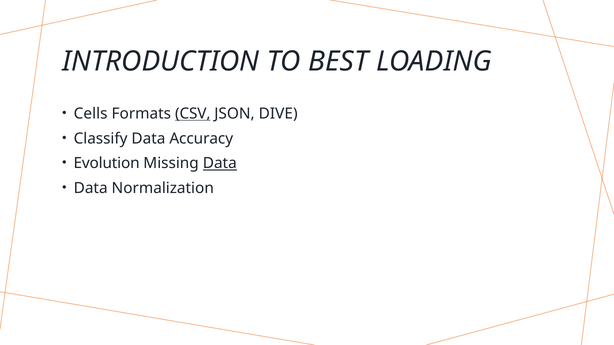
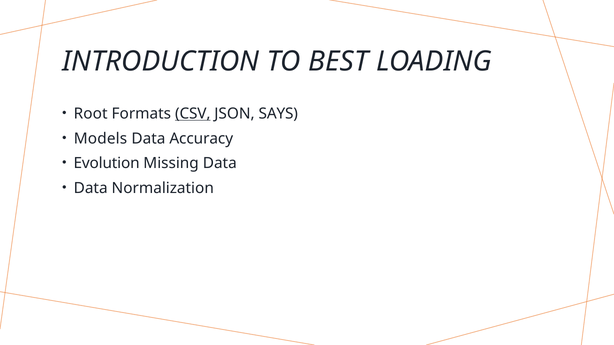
Cells: Cells -> Root (91, 114)
DIVE: DIVE -> SAYS (278, 114)
Classify: Classify -> Models (100, 139)
Data underline: present -> none (220, 163)
